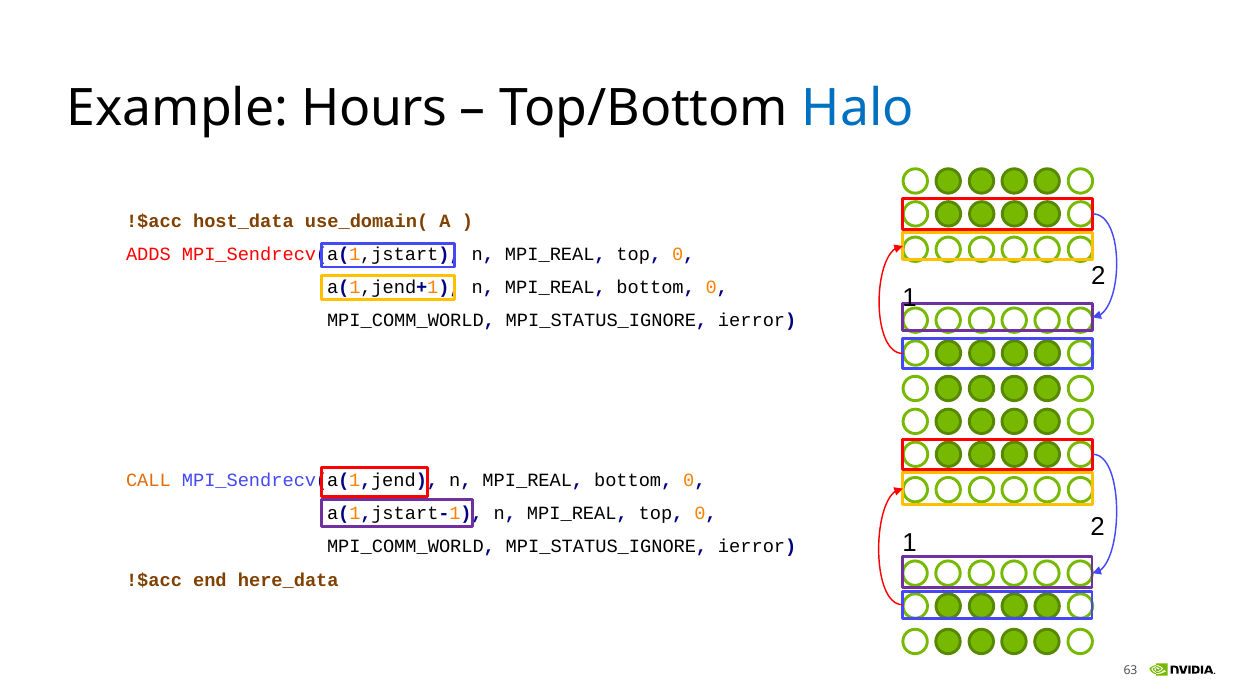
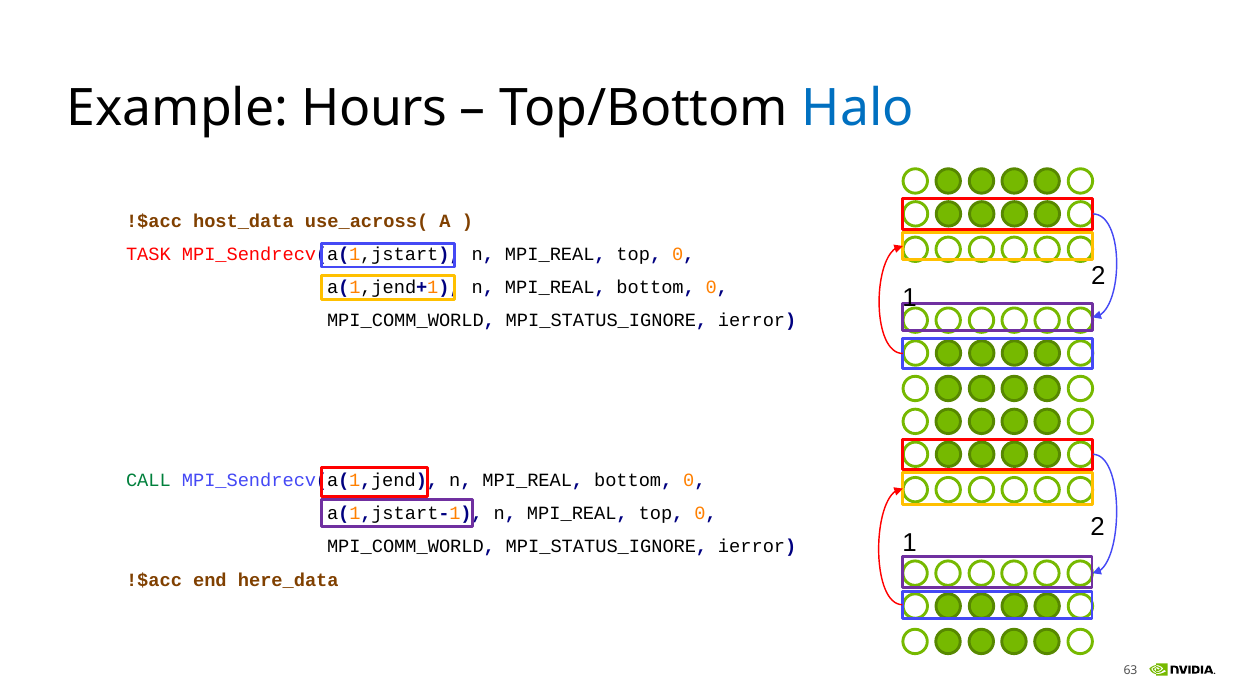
use_domain(: use_domain( -> use_across( (367, 221)
ADDS: ADDS -> TASK (148, 255)
CALL colour: orange -> green (148, 481)
